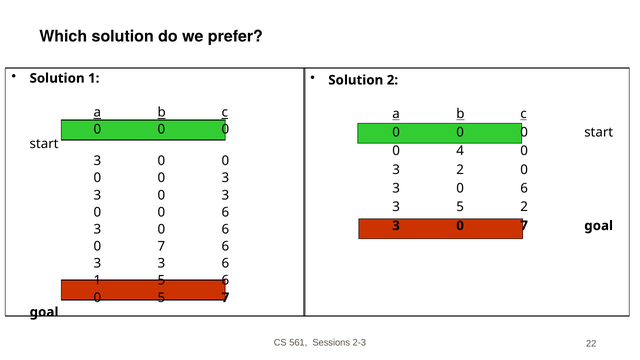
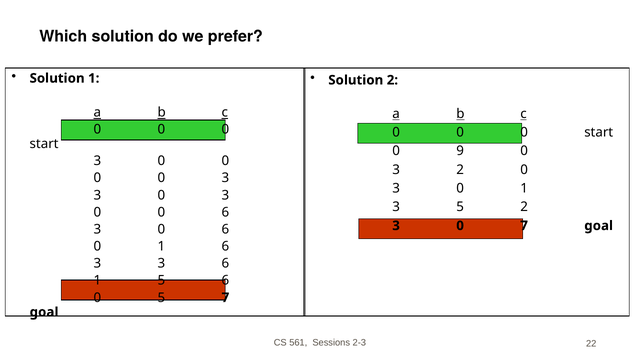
4: 4 -> 9 (460, 151)
6: 6 -> 1 (524, 188)
7: 7 -> 1 (161, 246)
